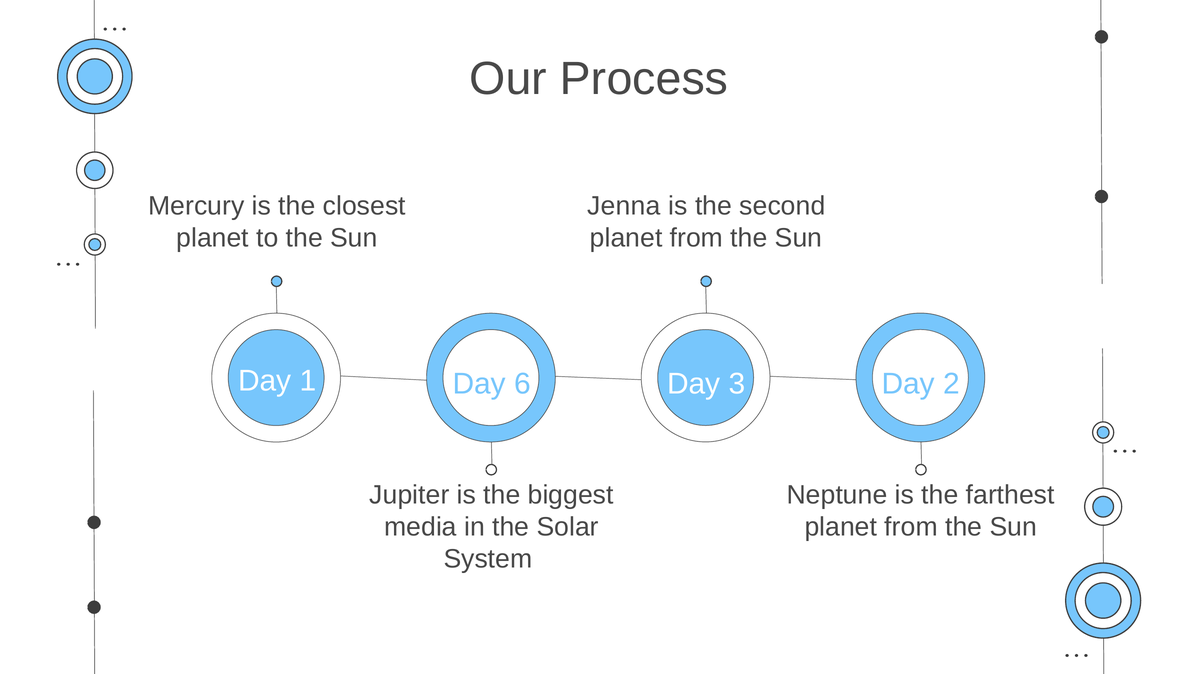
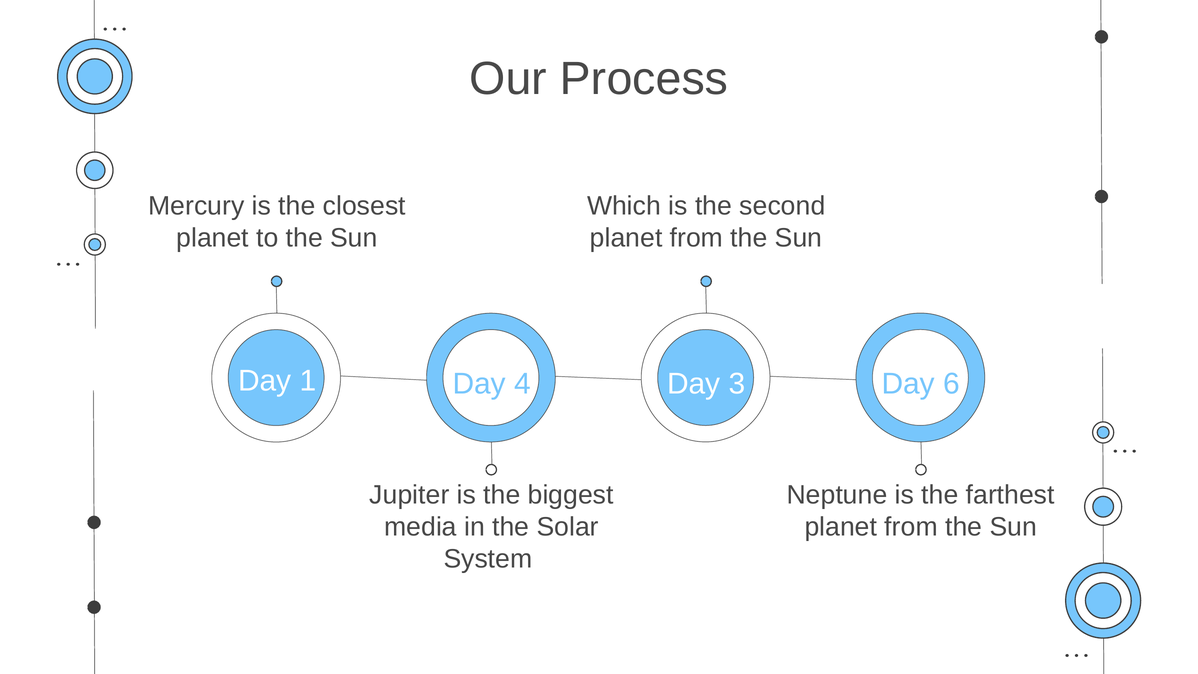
Jenna: Jenna -> Which (624, 206)
6: 6 -> 4 (522, 384)
2: 2 -> 6 (952, 384)
